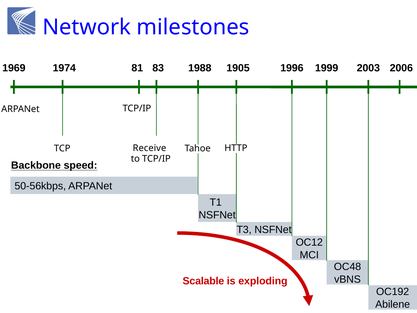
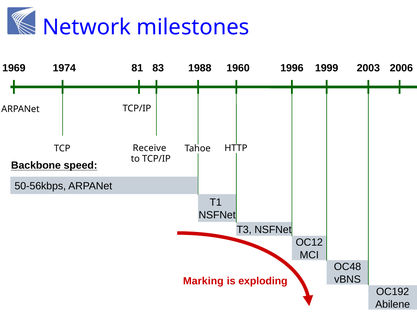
1905: 1905 -> 1960 (238, 68)
Scalable: Scalable -> Marking (203, 281)
